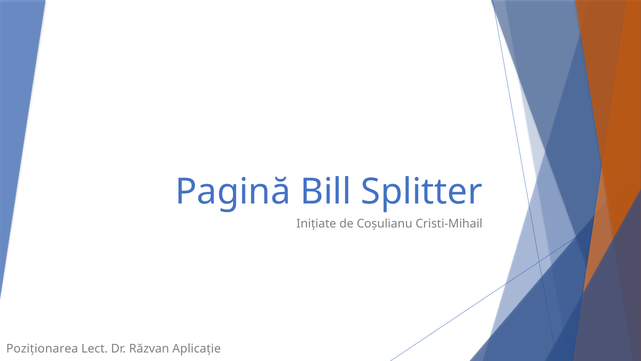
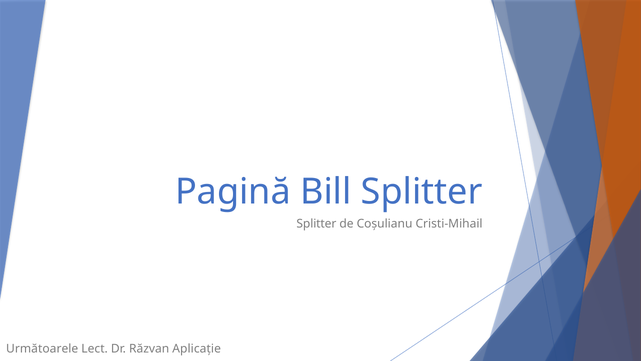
Inițiate: Inițiate -> Splitter (316, 223)
Poziționarea: Poziționarea -> Următoarele (42, 348)
